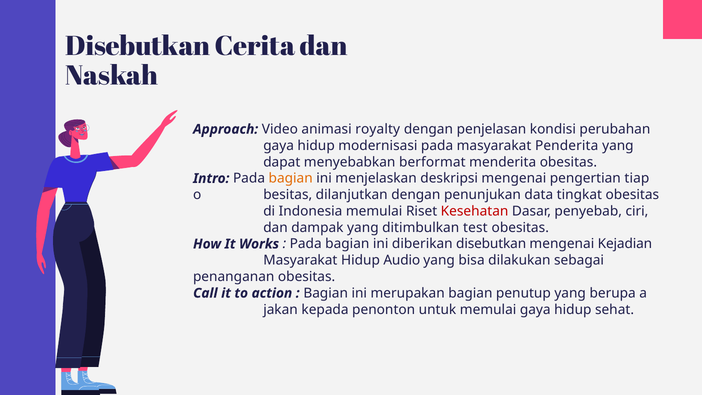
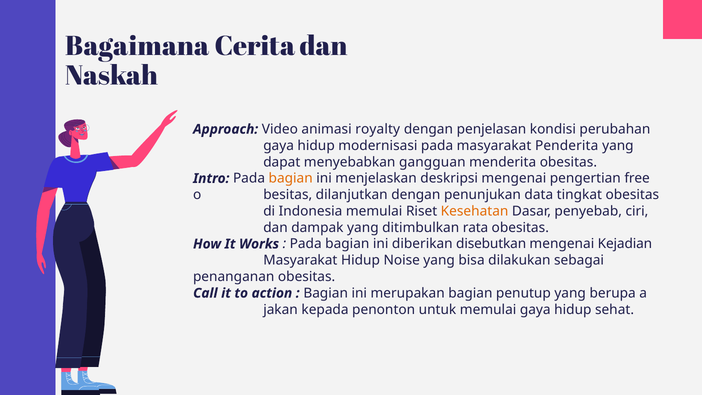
Disebutkan: Disebutkan -> Bagaimana (137, 46)
berformat: berformat -> gangguan (432, 162)
tiap: tiap -> free (637, 178)
Kesehatan colour: red -> orange (475, 211)
test: test -> rata (475, 228)
Audio: Audio -> Noise (402, 260)
